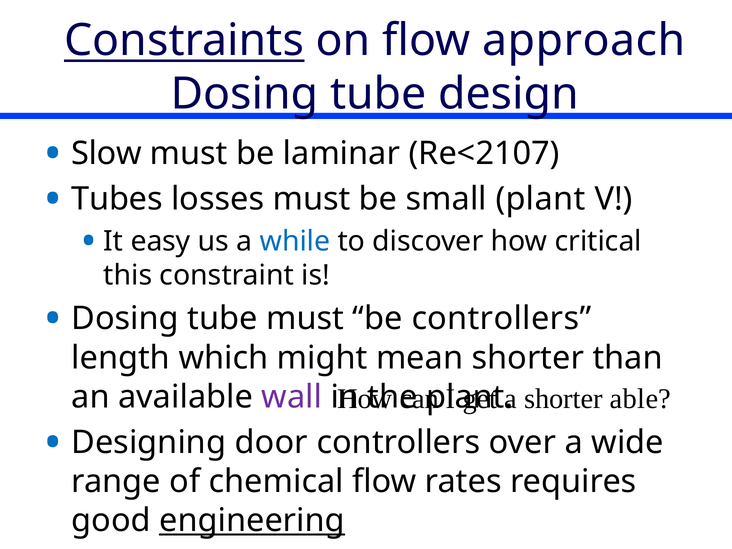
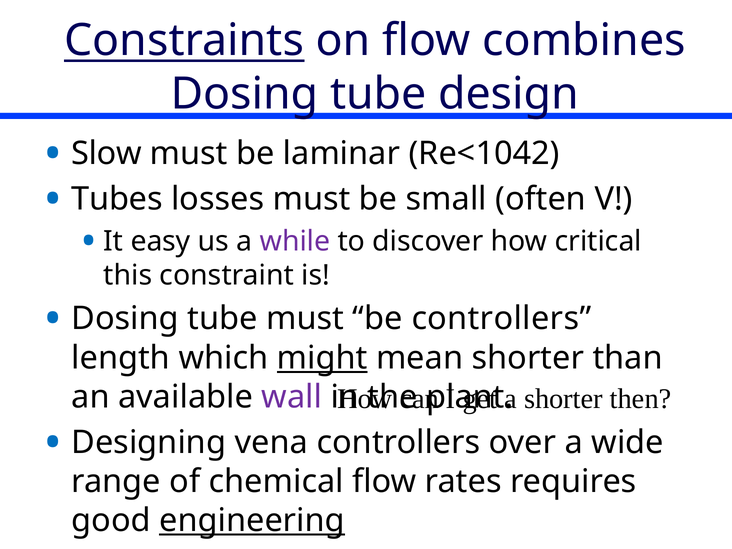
approach: approach -> combines (584, 40)
Re<2107: Re<2107 -> Re<1042 (484, 154)
small plant: plant -> often (541, 199)
while colour: blue -> purple (295, 241)
might underline: none -> present (322, 358)
able: able -> then (641, 399)
door: door -> vena (271, 442)
